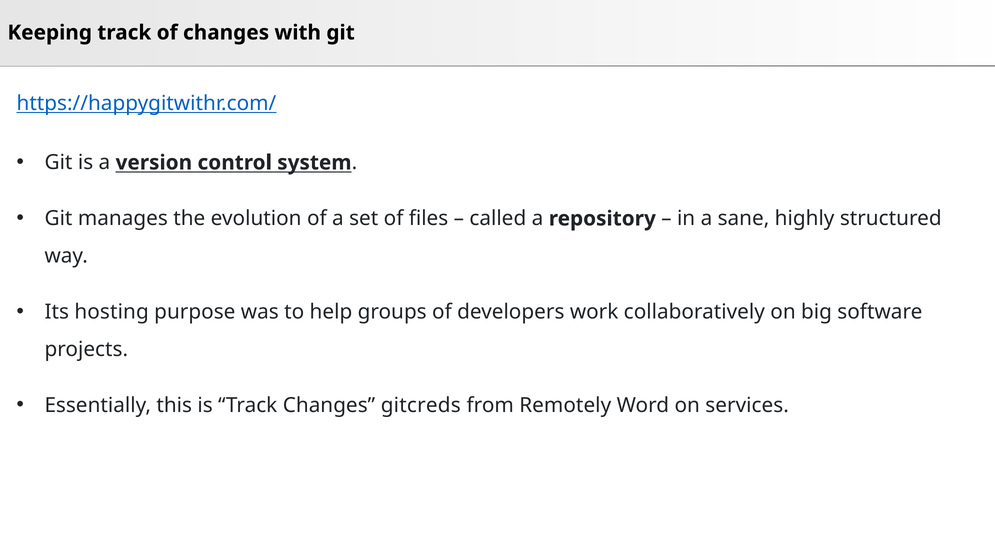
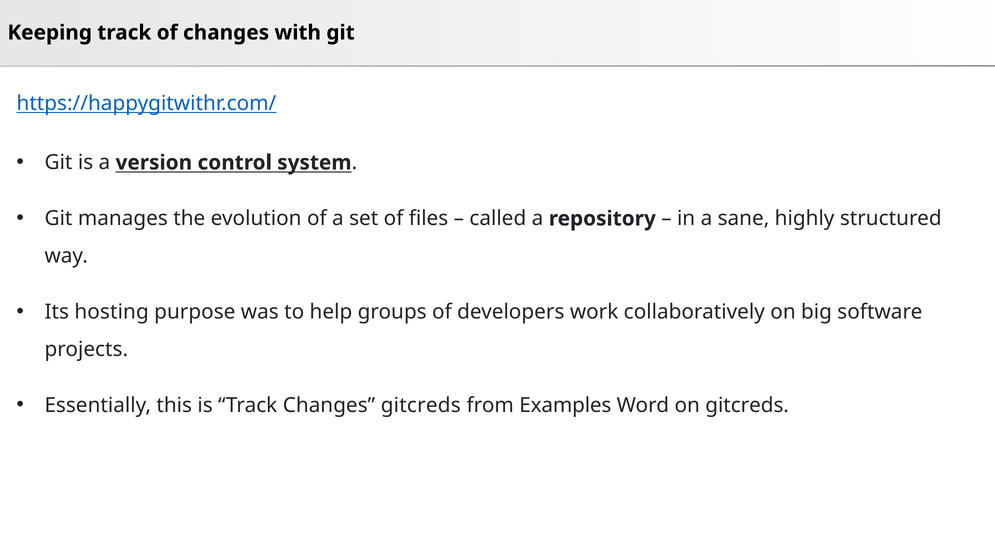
Remotely: Remotely -> Examples (565, 405)
on services: services -> gitcreds (747, 405)
